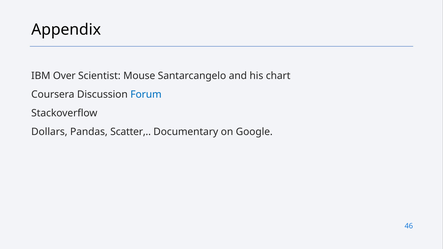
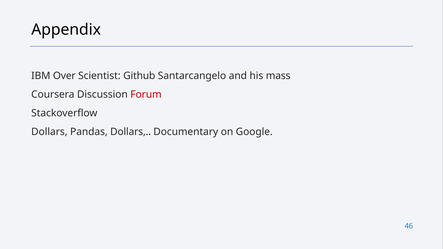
Mouse: Mouse -> Github (139, 76)
chart: chart -> mass (278, 76)
Forum colour: blue -> red (146, 95)
Pandas Scatter: Scatter -> Dollars (131, 132)
